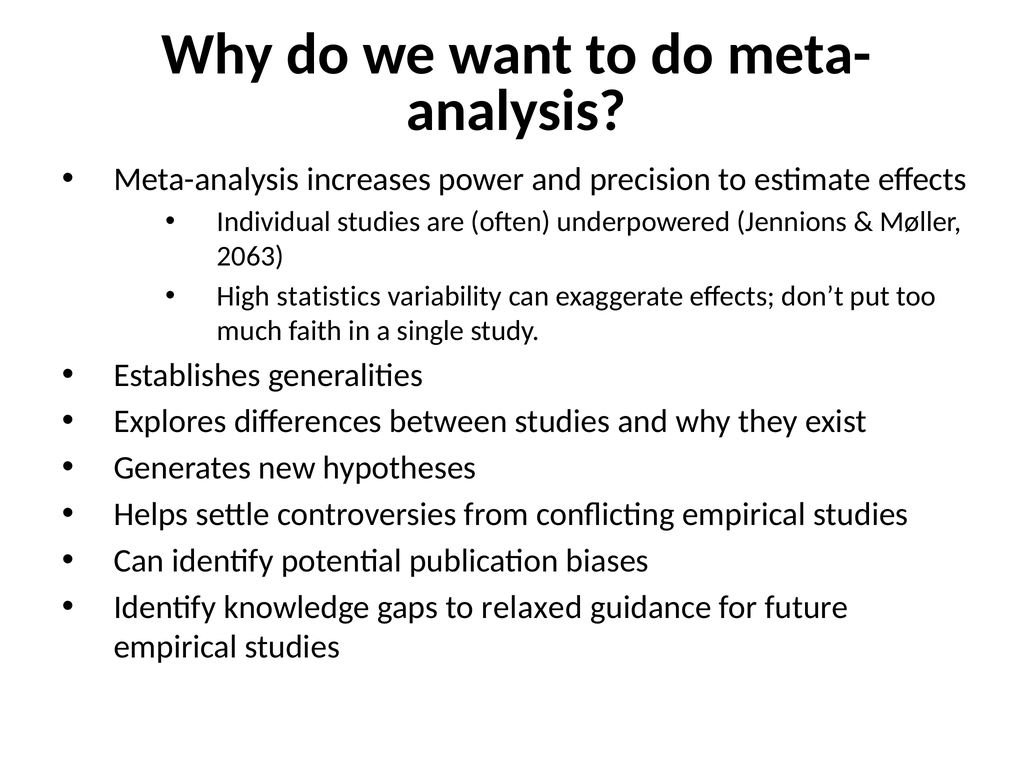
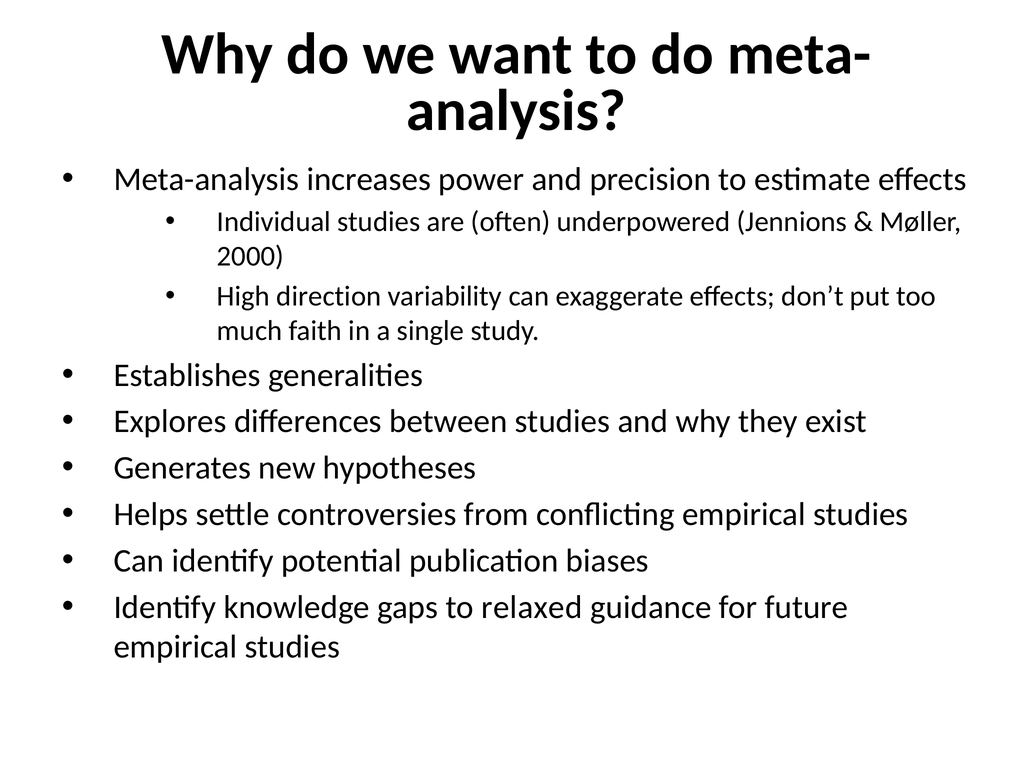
2063: 2063 -> 2000 (250, 256)
statistics: statistics -> direction (329, 296)
